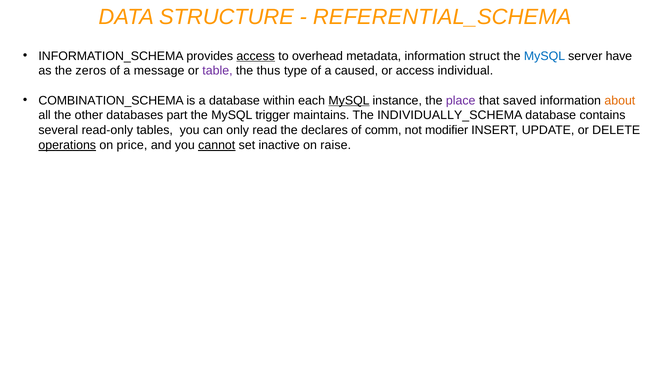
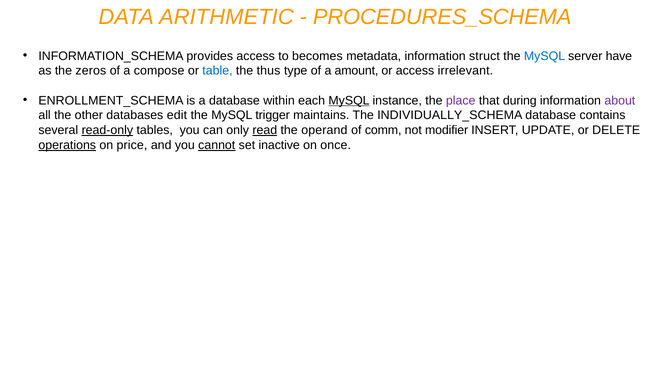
STRUCTURE: STRUCTURE -> ARITHMETIC (226, 17)
REFERENTIAL_SCHEMA: REFERENTIAL_SCHEMA -> PROCEDURES_SCHEMA (442, 17)
access underline: present -> none (256, 56)
overhead: overhead -> becomes (317, 56)
message: message -> compose (159, 71)
table colour: purple -> blue (217, 71)
caused: caused -> amount (356, 71)
individual: individual -> irrelevant (465, 71)
COMBINATION_SCHEMA: COMBINATION_SCHEMA -> ENROLLMENT_SCHEMA (111, 100)
saved: saved -> during (520, 100)
about colour: orange -> purple (620, 100)
part: part -> edit (177, 115)
read-only underline: none -> present (107, 130)
read underline: none -> present (265, 130)
declares: declares -> operand (324, 130)
raise: raise -> once (336, 145)
